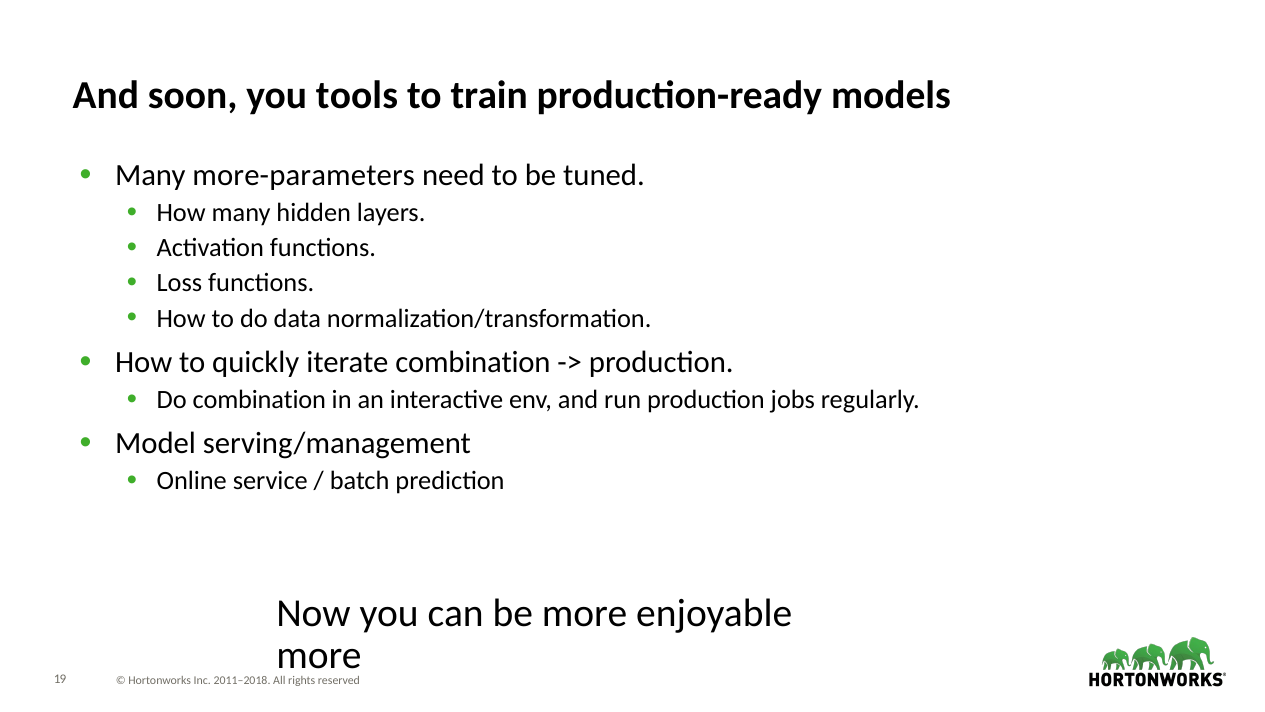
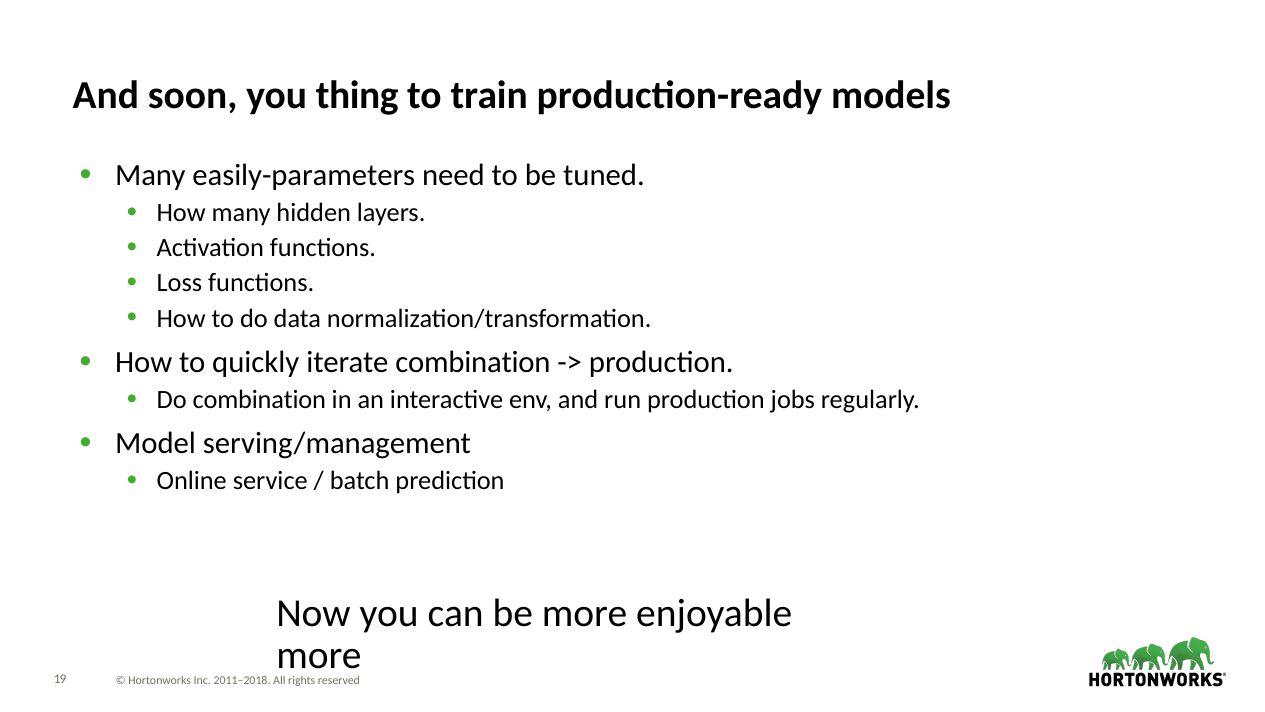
tools: tools -> thing (357, 95)
more-parameters: more-parameters -> easily-parameters (304, 176)
